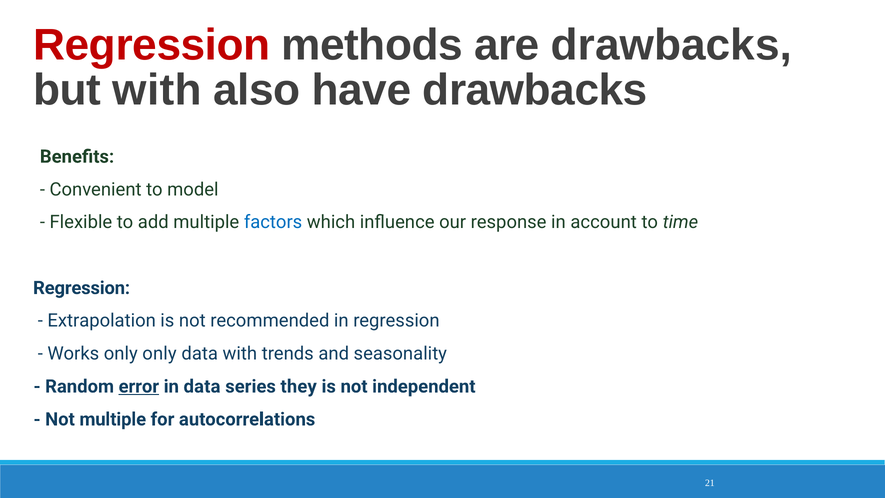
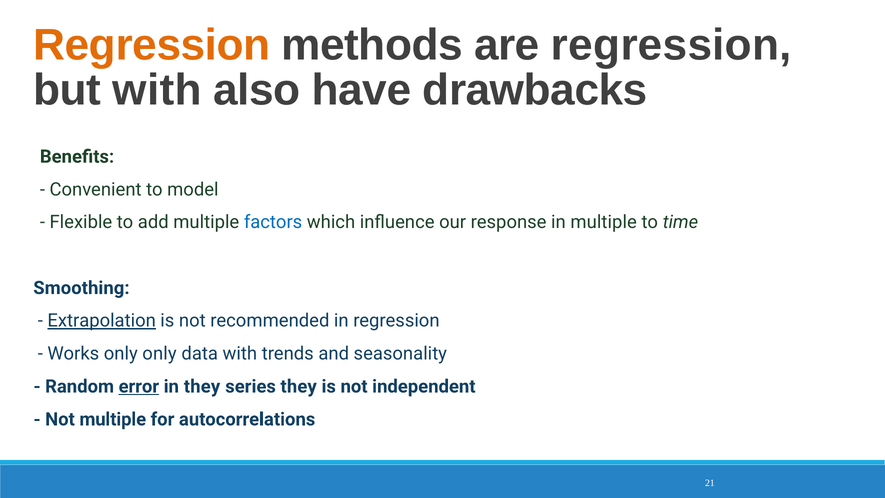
Regression colour: red -> orange (152, 45)
are drawbacks: drawbacks -> regression (671, 45)
in account: account -> multiple (604, 222)
Regression: Regression -> Smoothing (81, 288)
Extrapolation underline: none -> present (102, 321)
in data: data -> they (202, 386)
